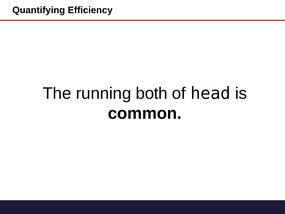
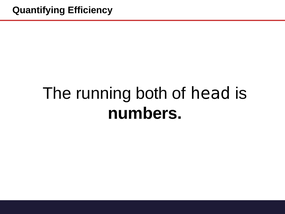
common: common -> numbers (145, 113)
